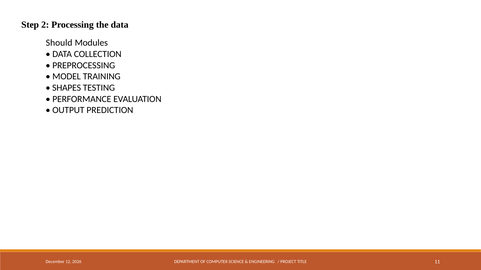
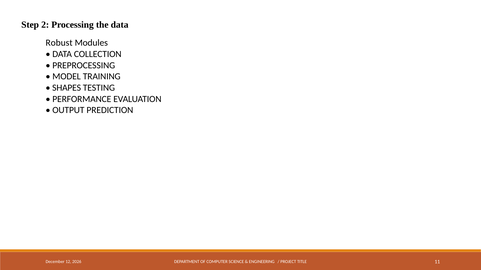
Should: Should -> Robust (59, 43)
